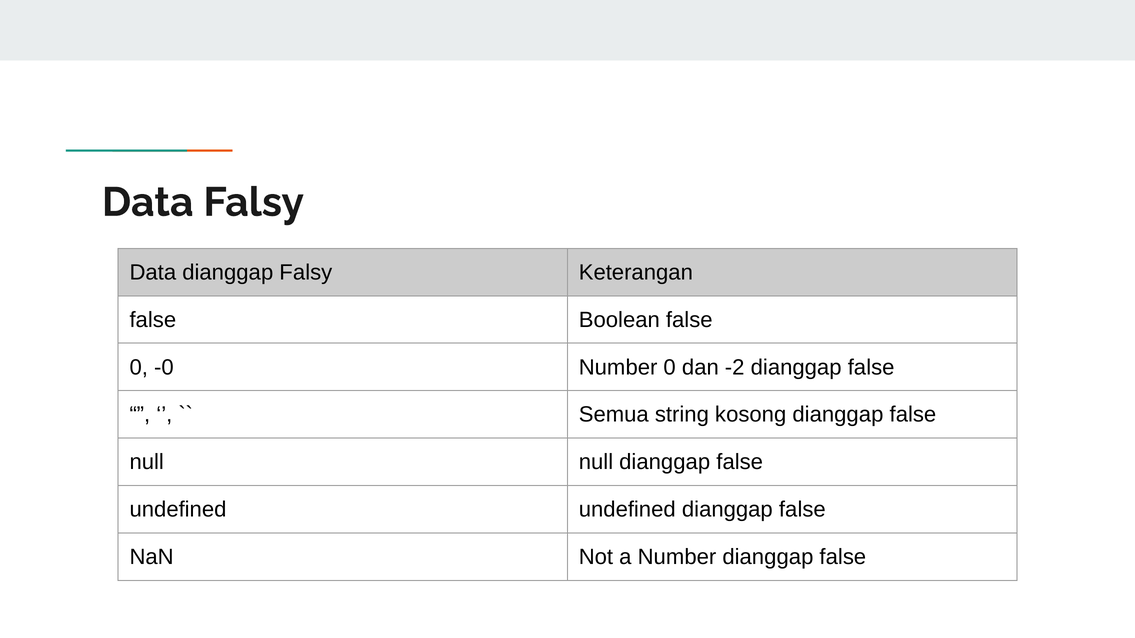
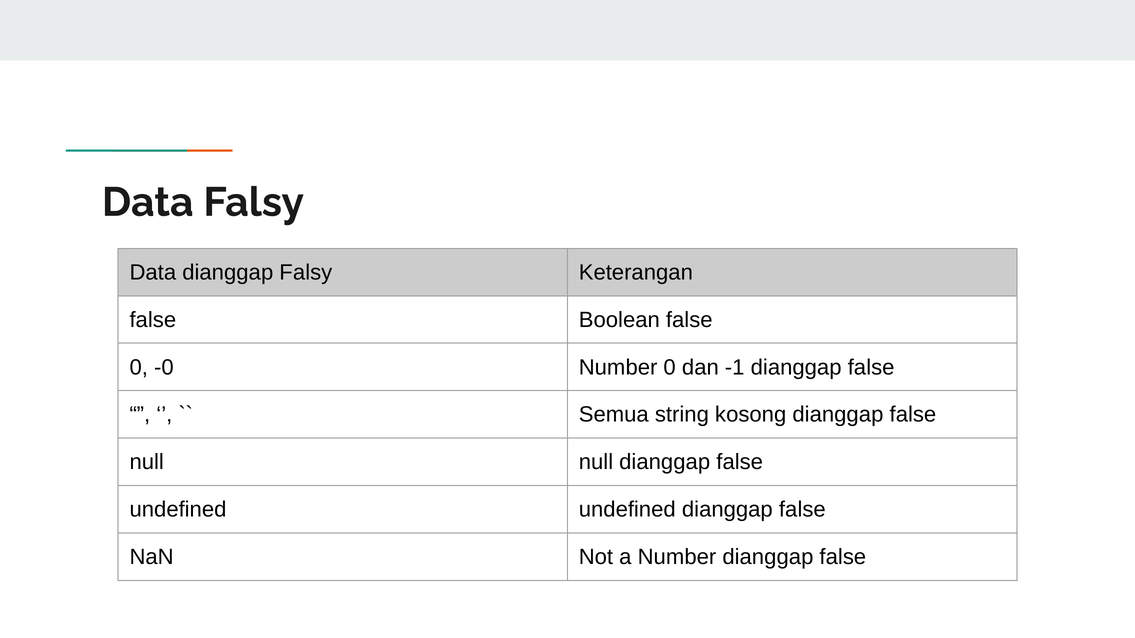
-2: -2 -> -1 (735, 368)
